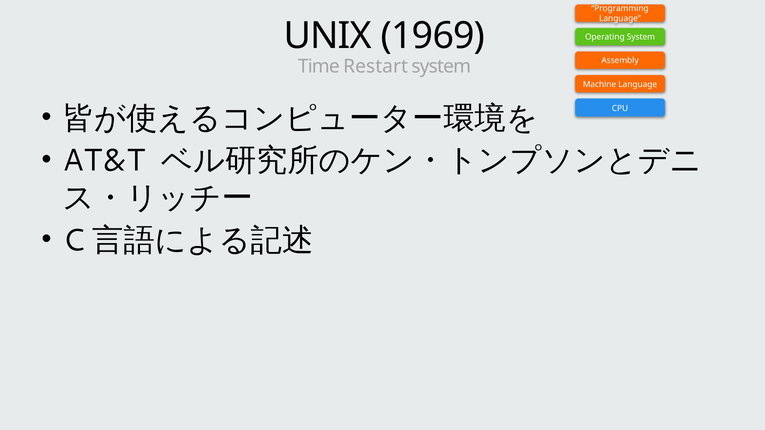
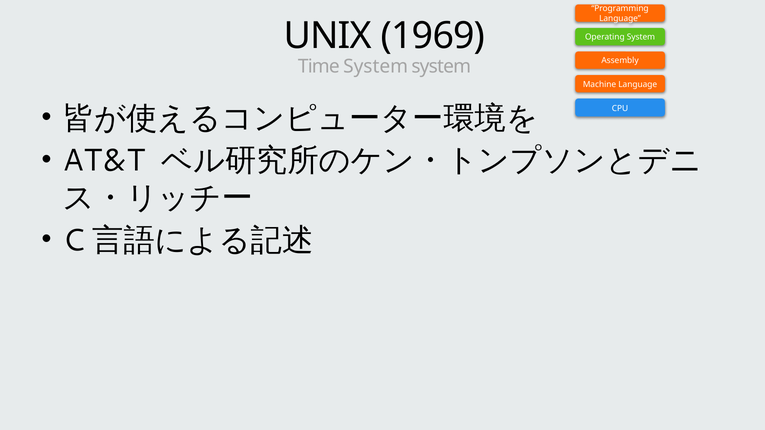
Time Restart: Restart -> System (376, 67)
